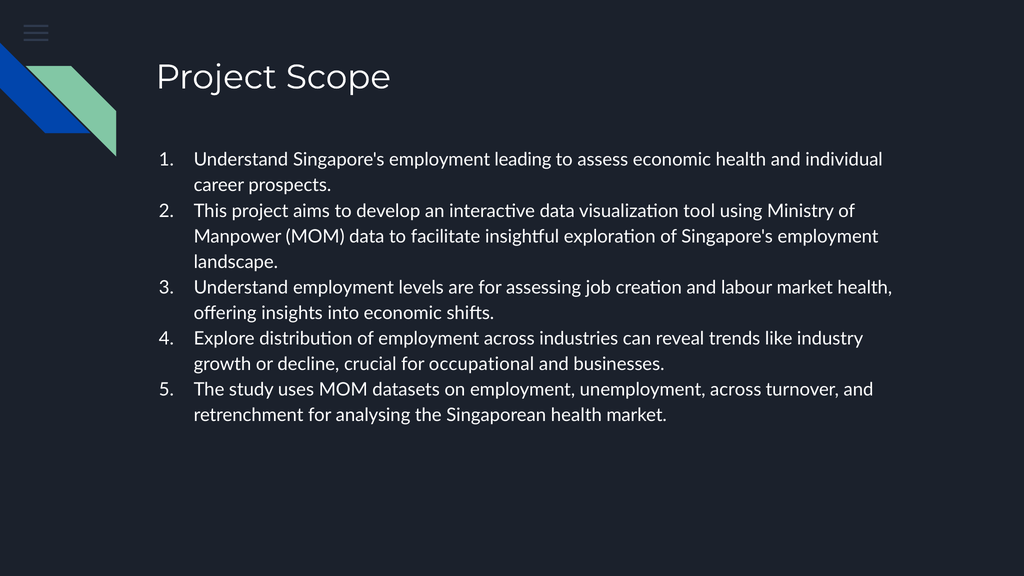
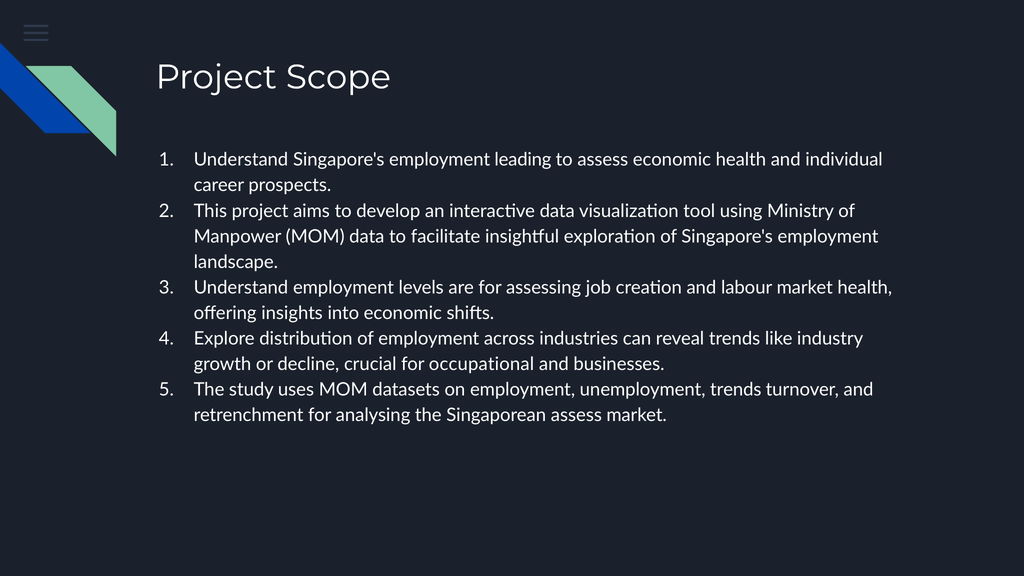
unemployment across: across -> trends (736, 390)
Singaporean health: health -> assess (576, 415)
